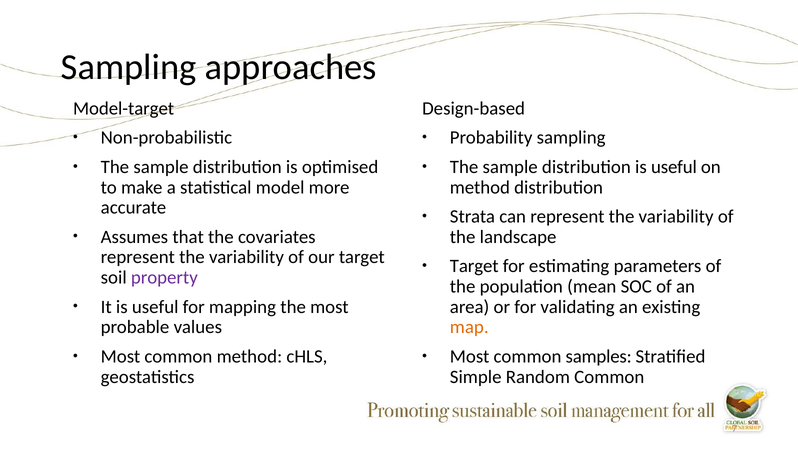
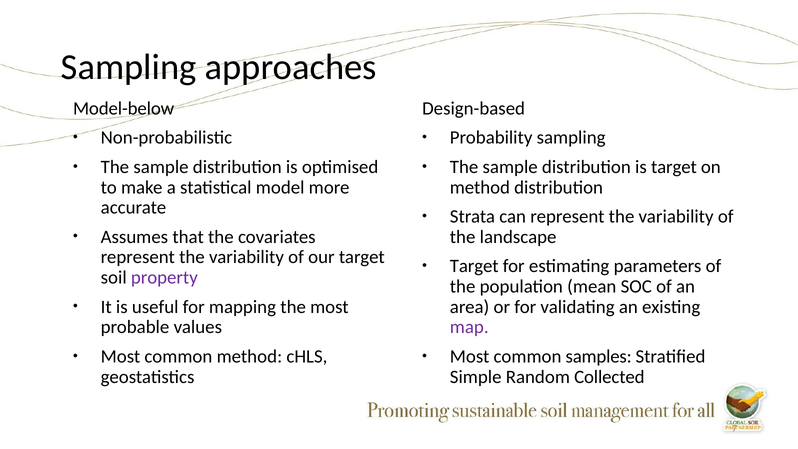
Model-target: Model-target -> Model-below (124, 108)
distribution is useful: useful -> target (674, 167)
map colour: orange -> purple (469, 327)
Random Common: Common -> Collected (609, 377)
